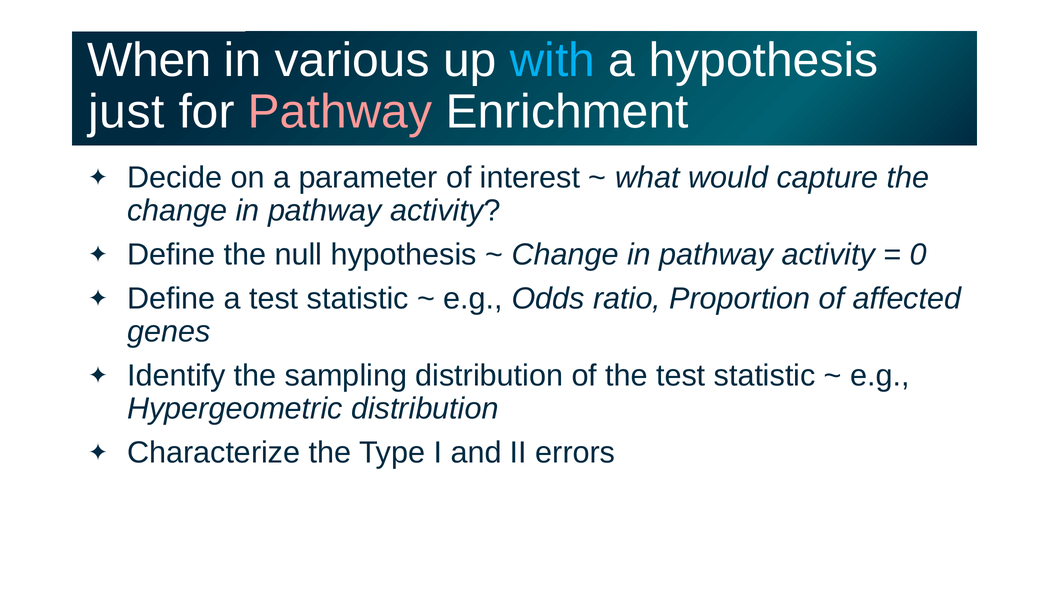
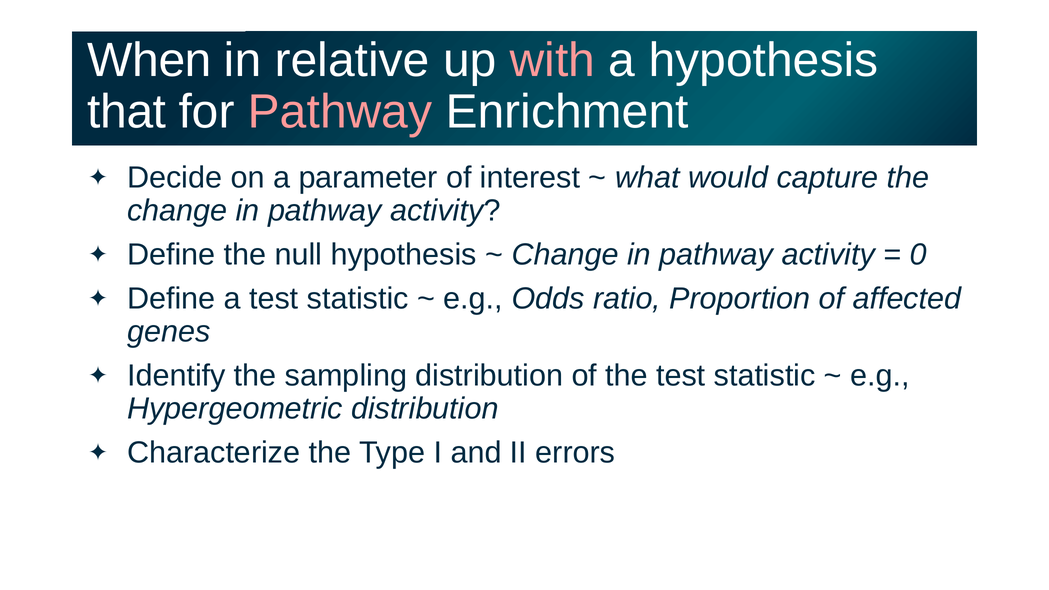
various: various -> relative (352, 60)
with colour: light blue -> pink (552, 60)
just: just -> that (127, 112)
